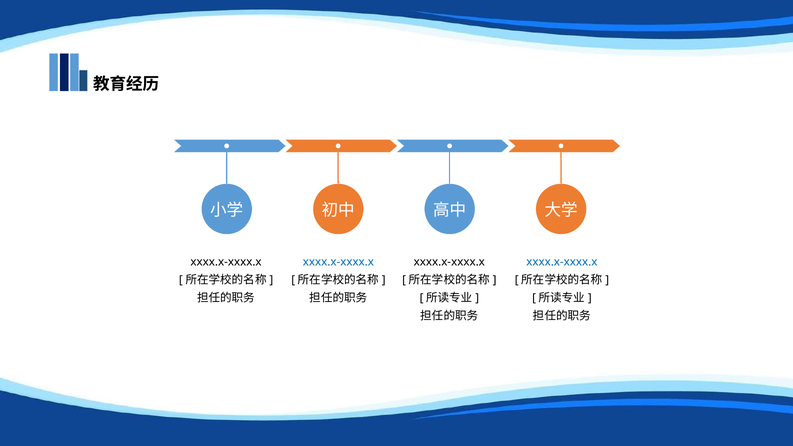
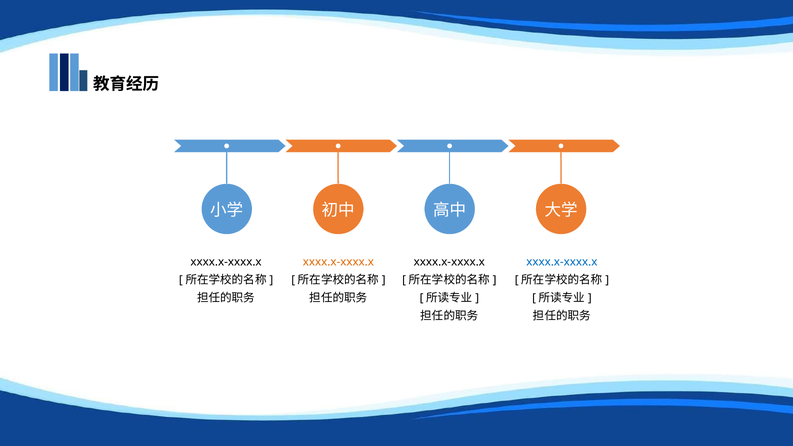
xxxx.x-xxxx.x colour: blue -> orange (338, 262)
